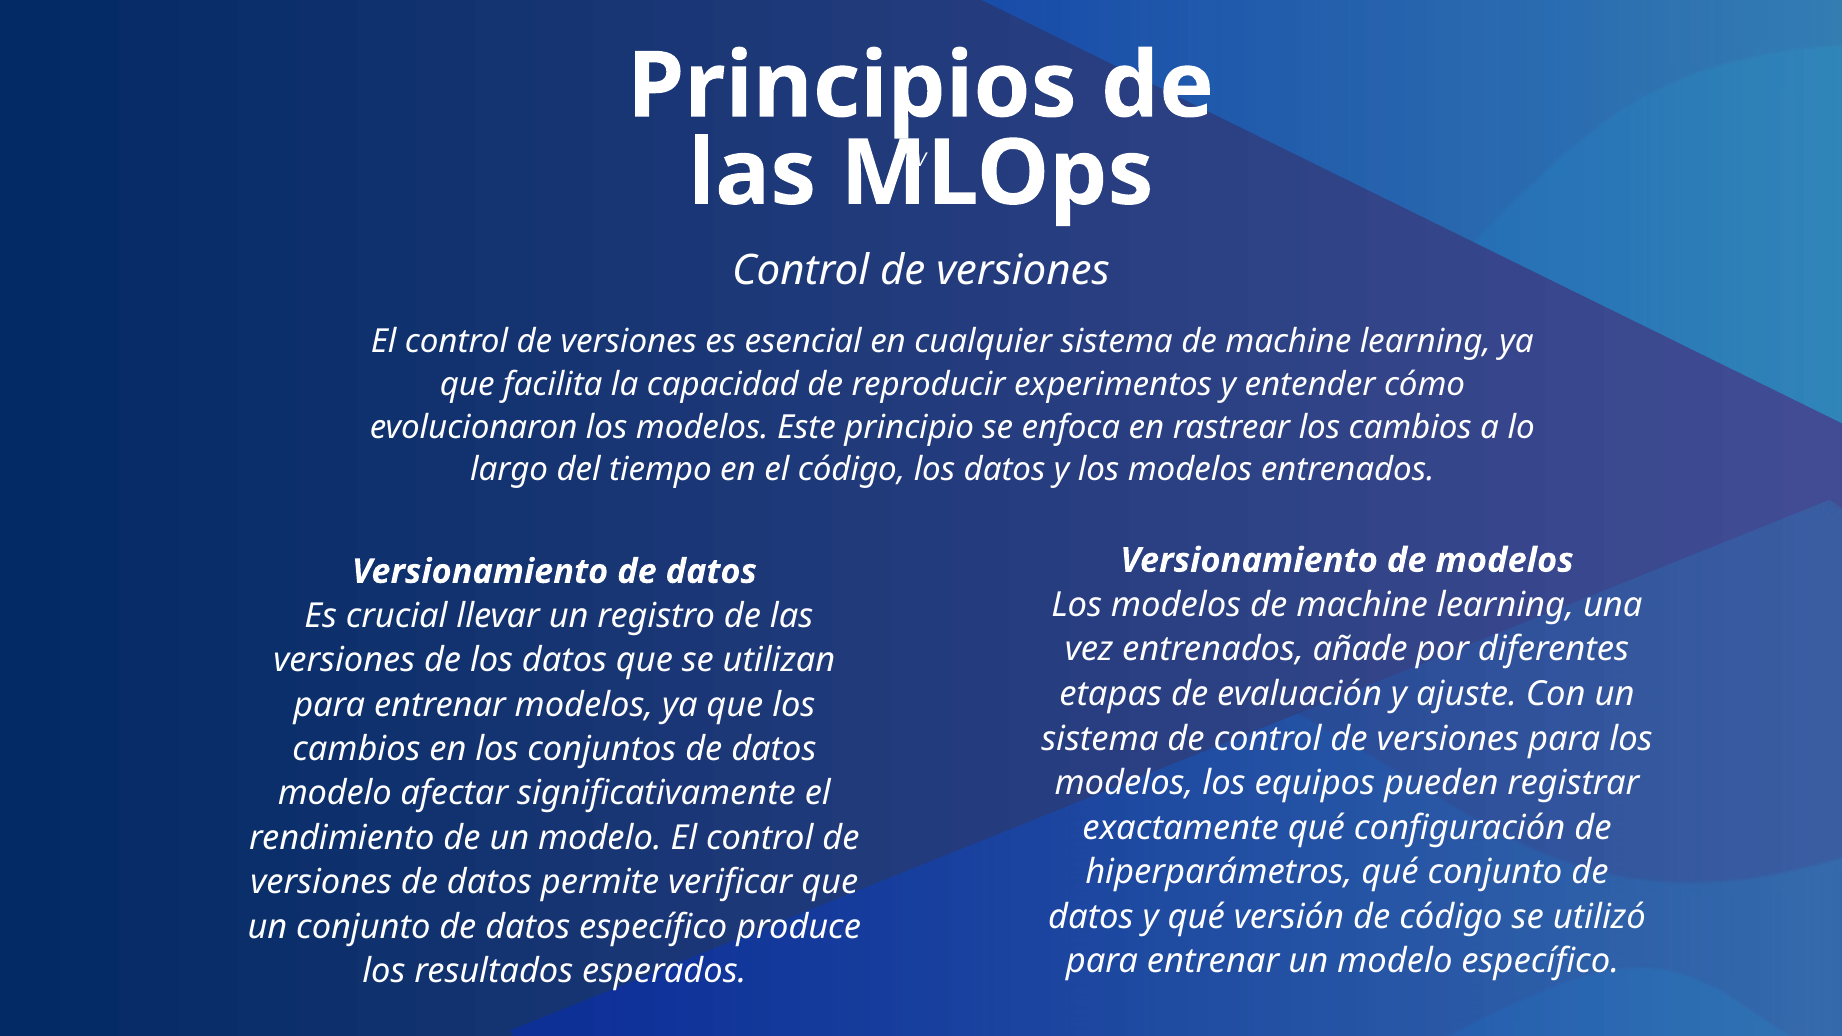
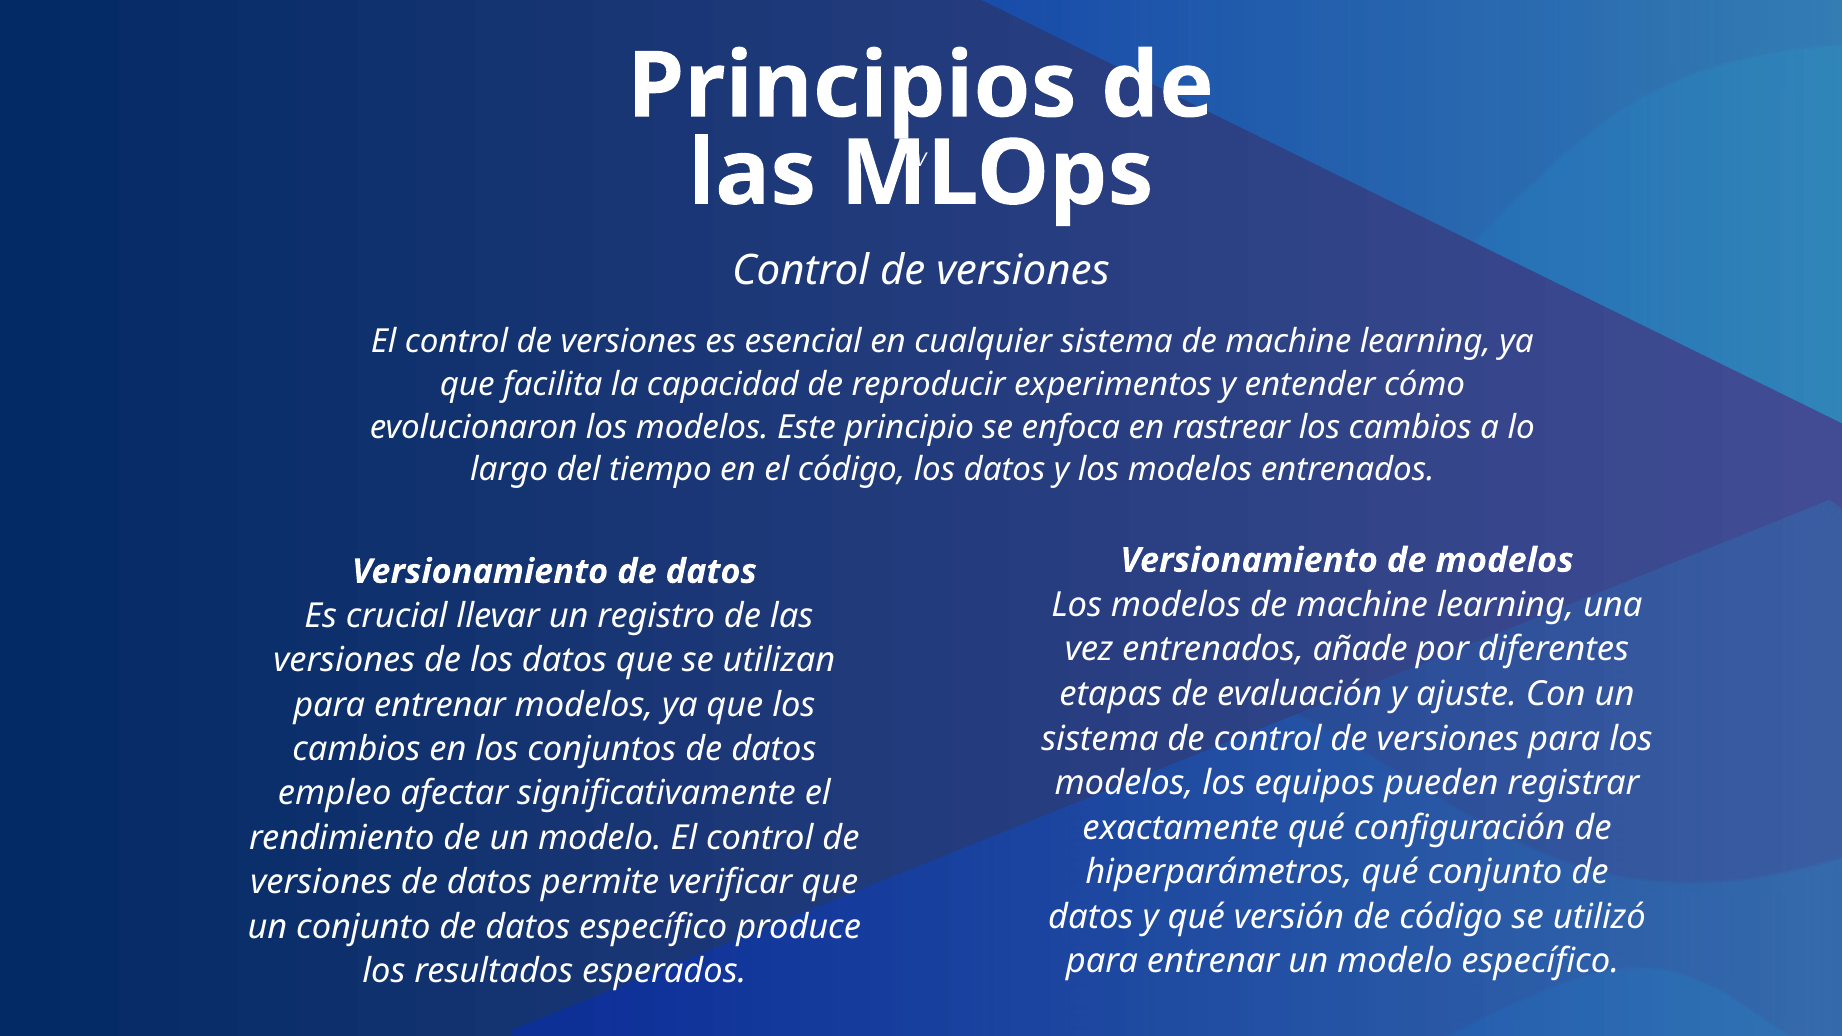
modelo: modelo -> empleo (335, 794)
